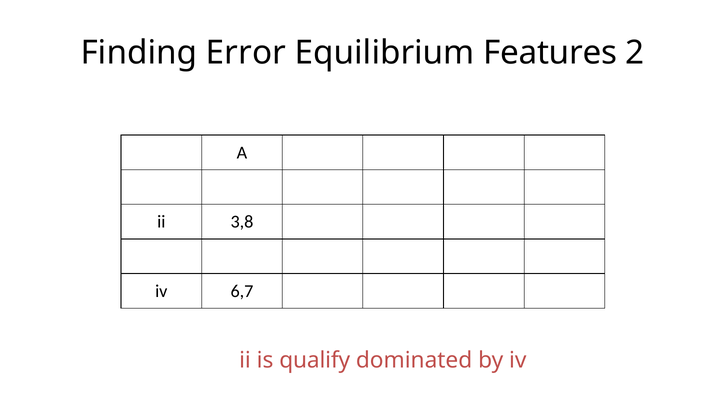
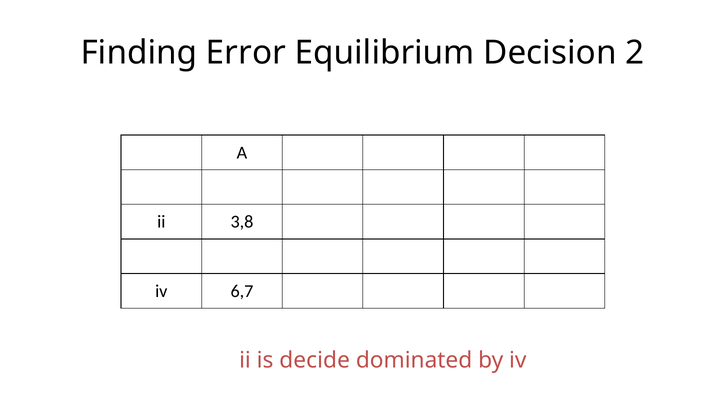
Features: Features -> Decision (550, 53)
qualify: qualify -> decide (315, 361)
